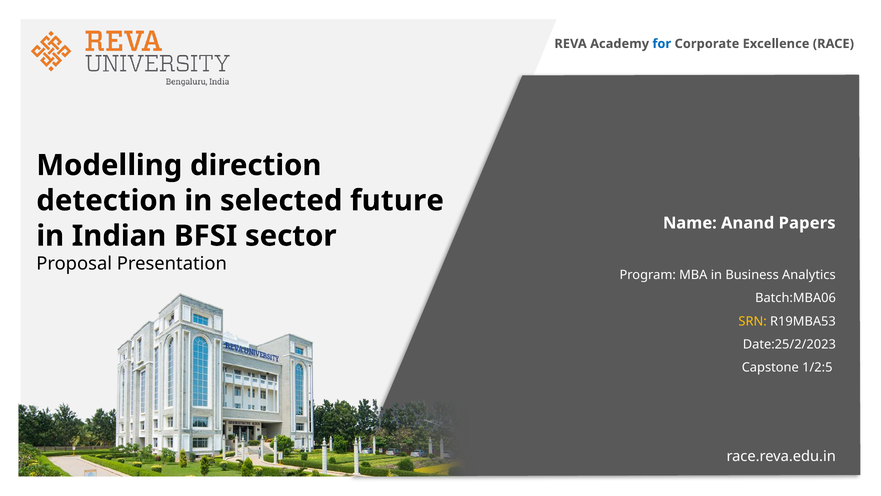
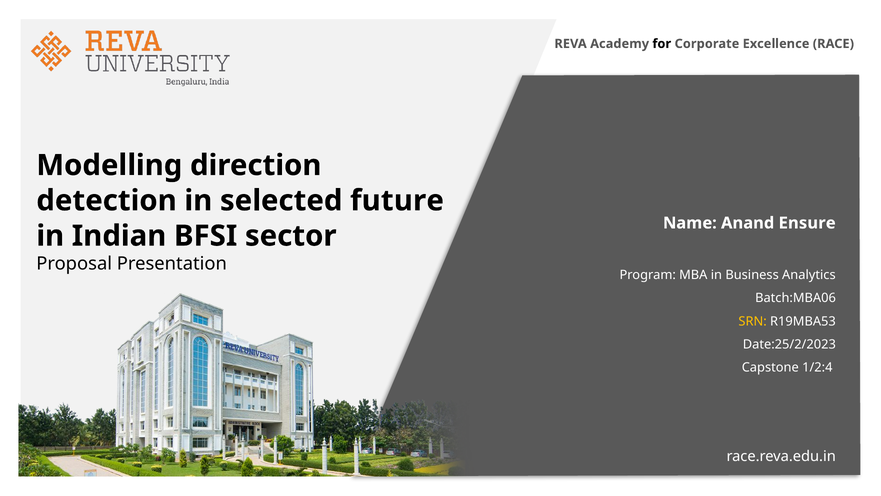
for colour: blue -> black (662, 44)
Papers: Papers -> Ensure (807, 223)
1/2:5: 1/2:5 -> 1/2:4 (817, 367)
